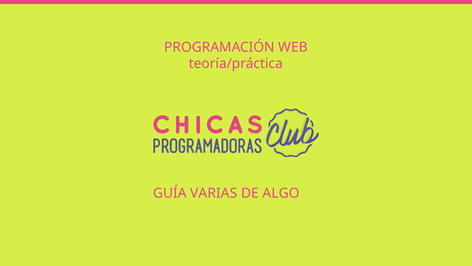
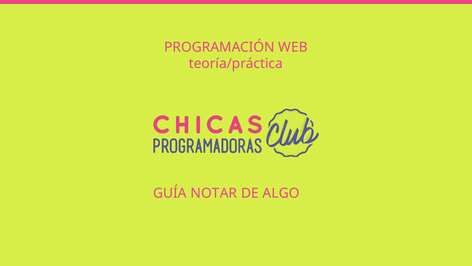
VARIAS: VARIAS -> NOTAR (214, 193)
